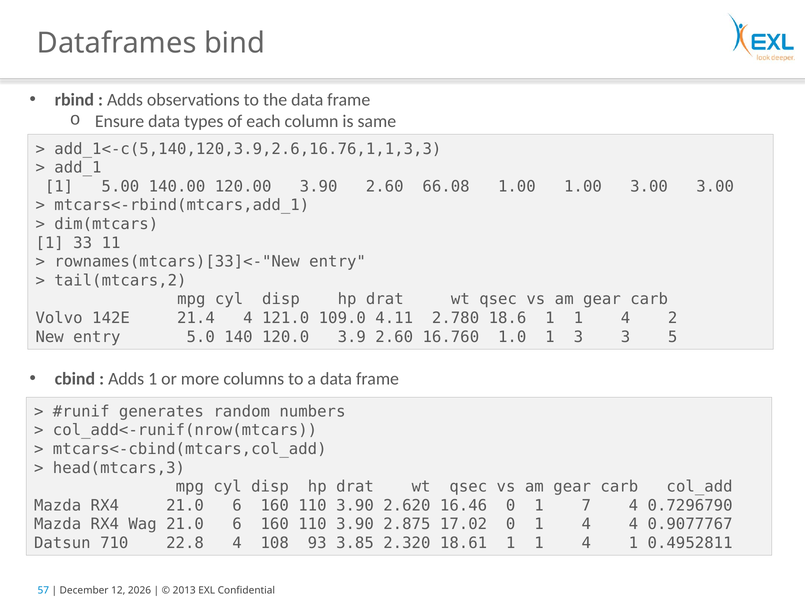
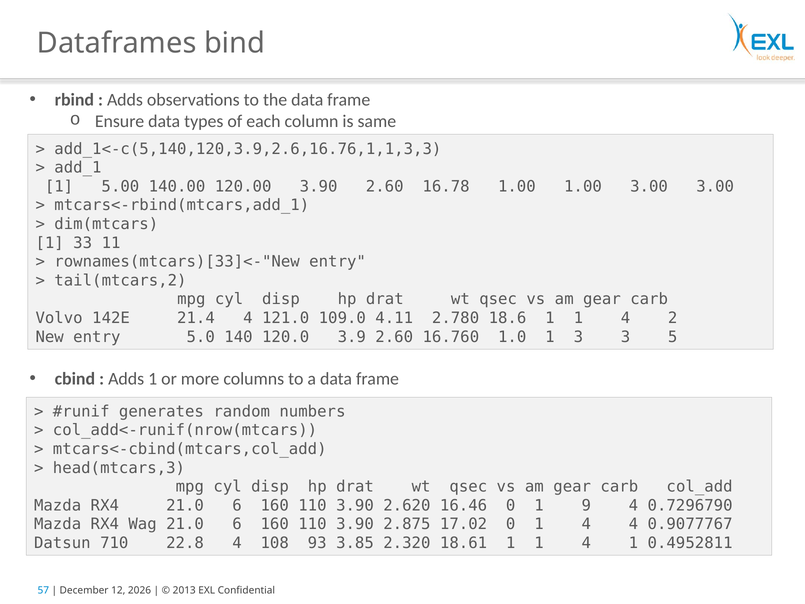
66.08: 66.08 -> 16.78 (446, 186)
7: 7 -> 9 (586, 505)
